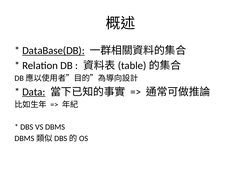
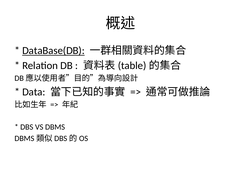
Data underline: present -> none (34, 92)
